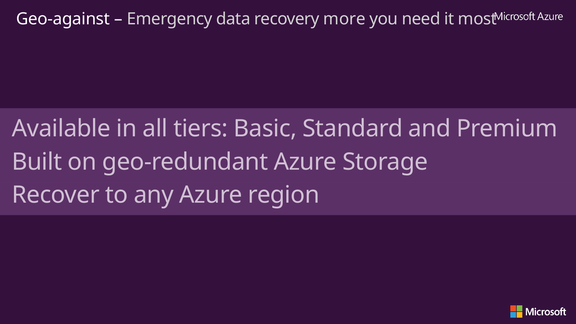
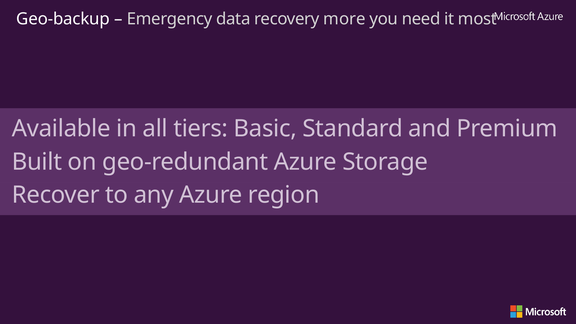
Geo-against: Geo-against -> Geo-backup (63, 19)
